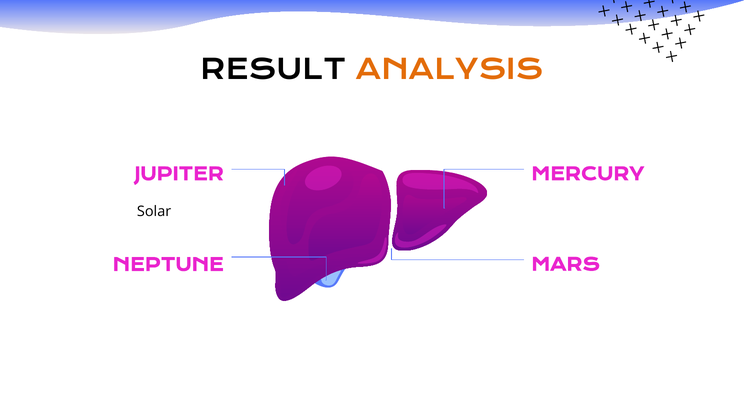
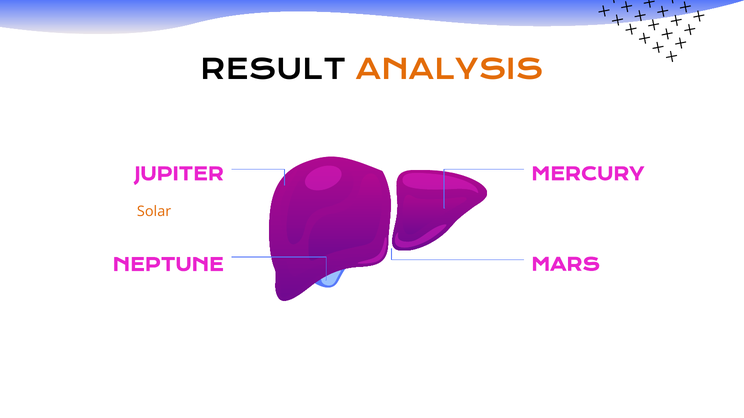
Solar colour: black -> orange (154, 212)
